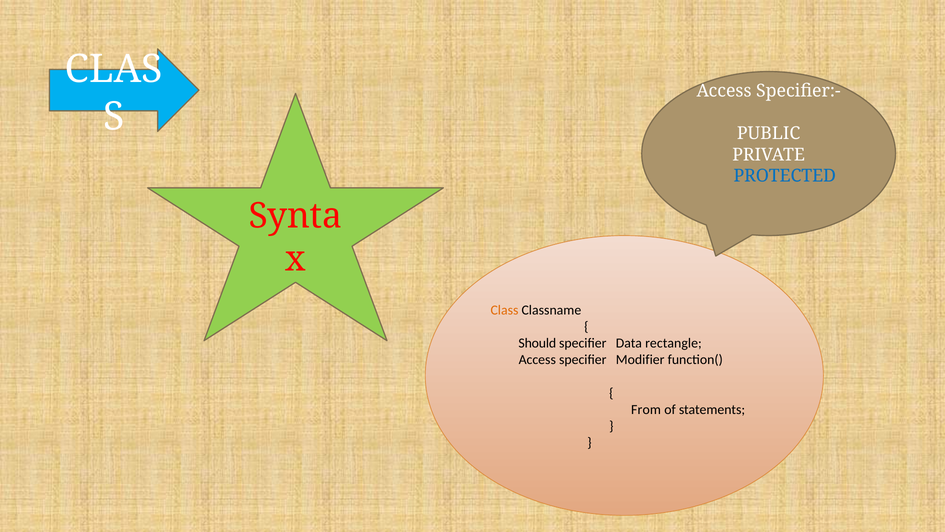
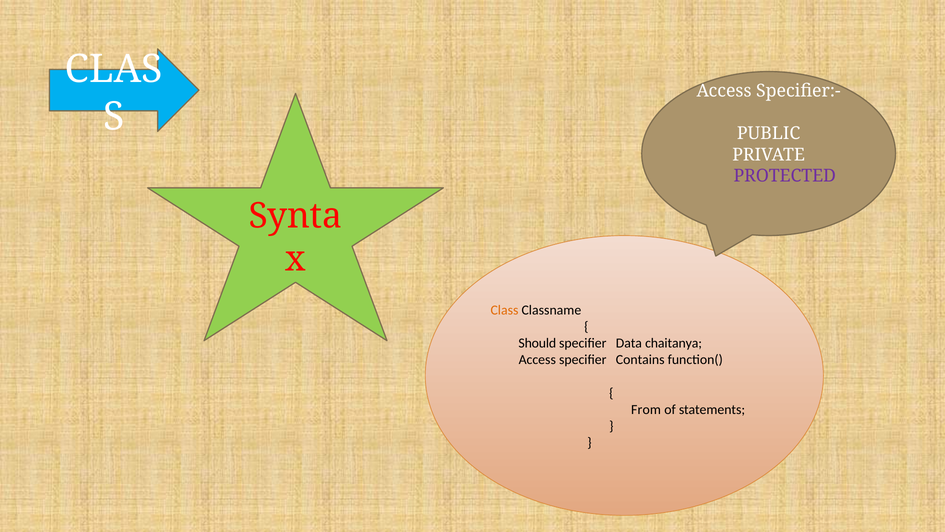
PROTECTED colour: blue -> purple (785, 176)
rectangle: rectangle -> chaitanya (674, 343)
Modifier: Modifier -> Contains (640, 360)
